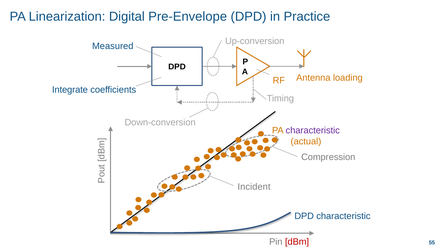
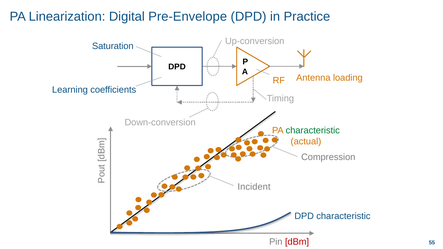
Measured: Measured -> Saturation (113, 46)
Integrate: Integrate -> Learning (70, 90)
characteristic colour: purple -> green (313, 130)
